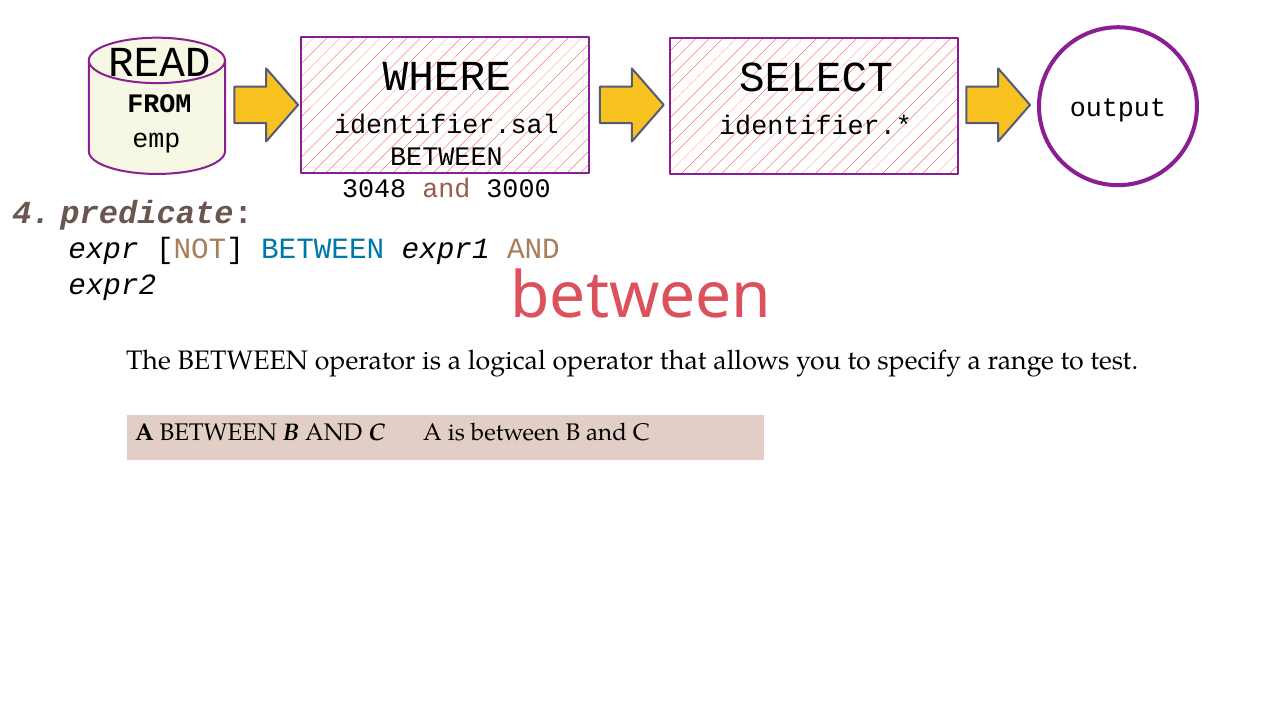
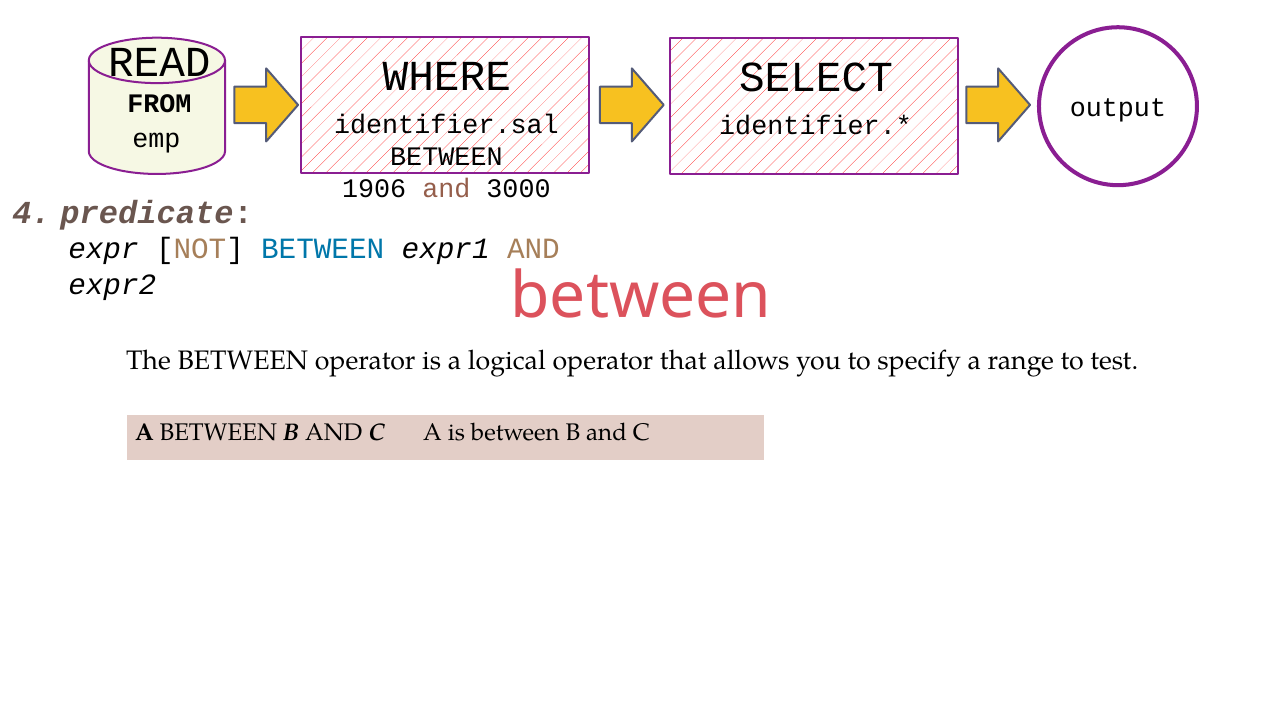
3048: 3048 -> 1906 (374, 189)
